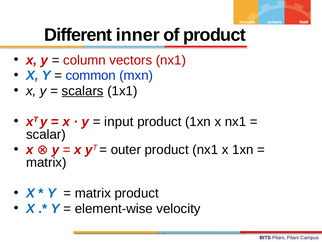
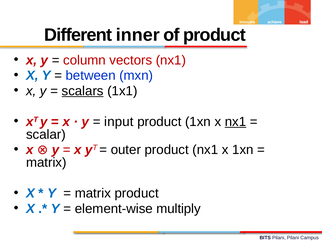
common: common -> between (91, 75)
nx1 underline: none -> present (235, 121)
velocity: velocity -> multiply (179, 208)
